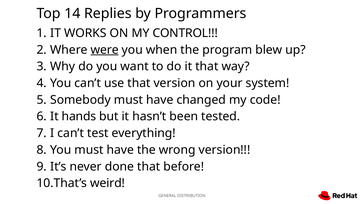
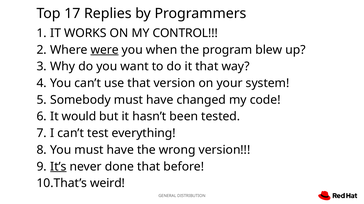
14: 14 -> 17 (72, 13)
hands: hands -> would (79, 117)
It’s underline: none -> present (58, 167)
